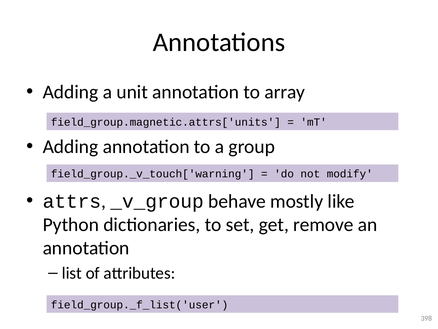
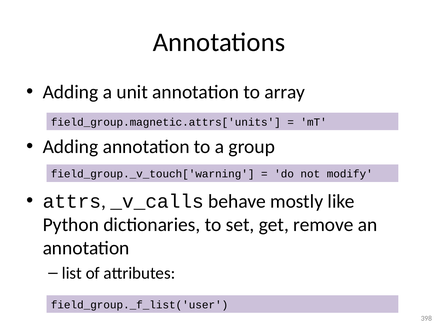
_v_group: _v_group -> _v_calls (157, 201)
